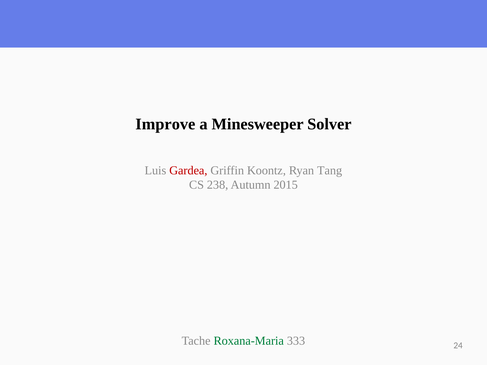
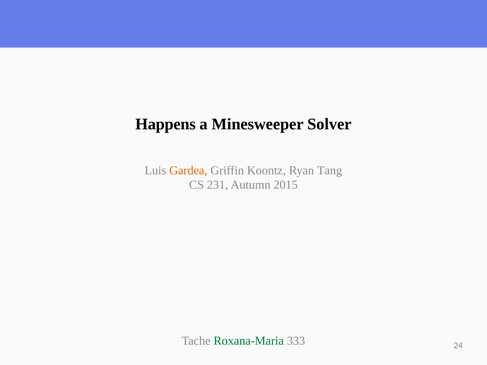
Improve: Improve -> Happens (165, 124)
Gardea colour: red -> orange (188, 170)
238: 238 -> 231 (218, 185)
